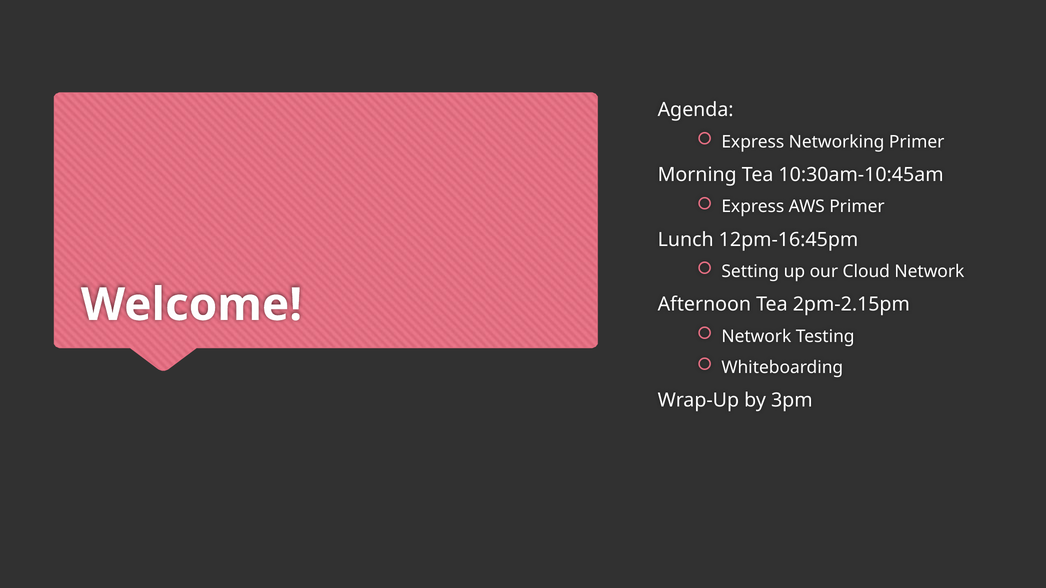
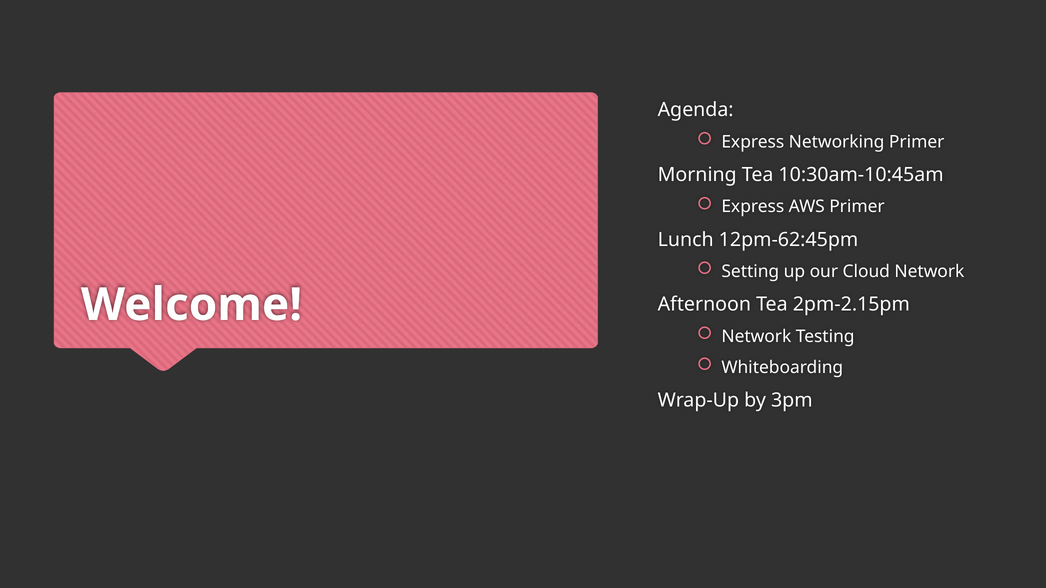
12pm-16:45pm: 12pm-16:45pm -> 12pm-62:45pm (788, 240)
